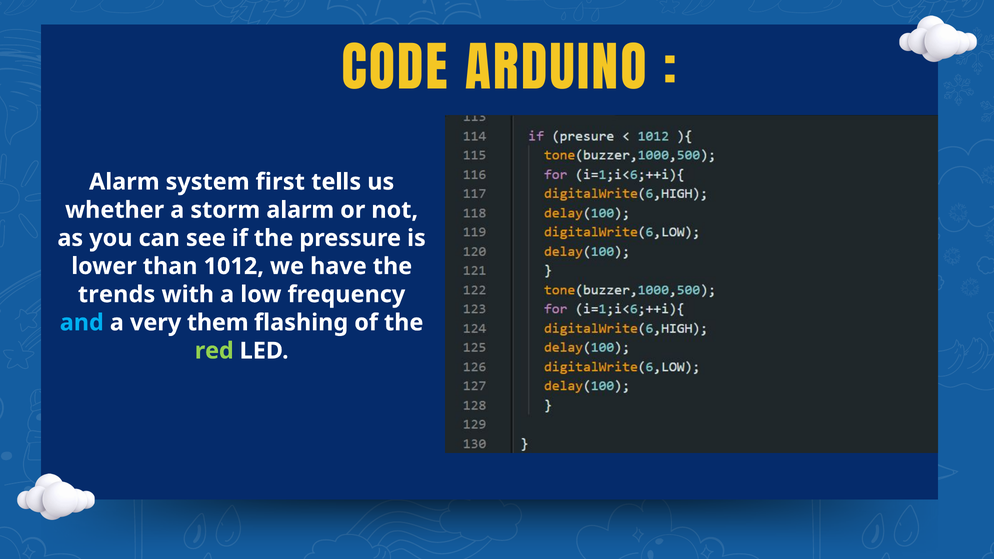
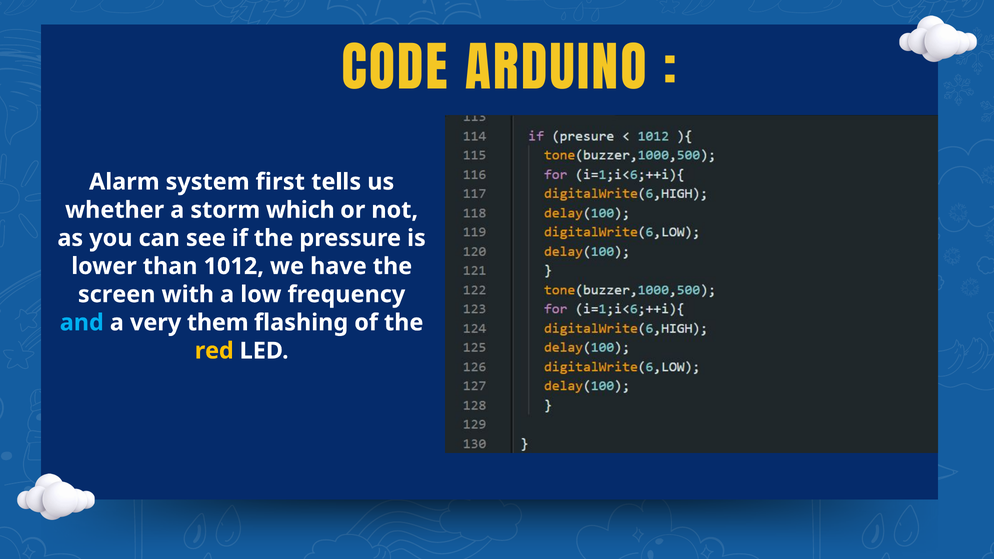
storm alarm: alarm -> which (300, 210)
trends: trends -> screen (117, 295)
red colour: light green -> yellow (214, 351)
